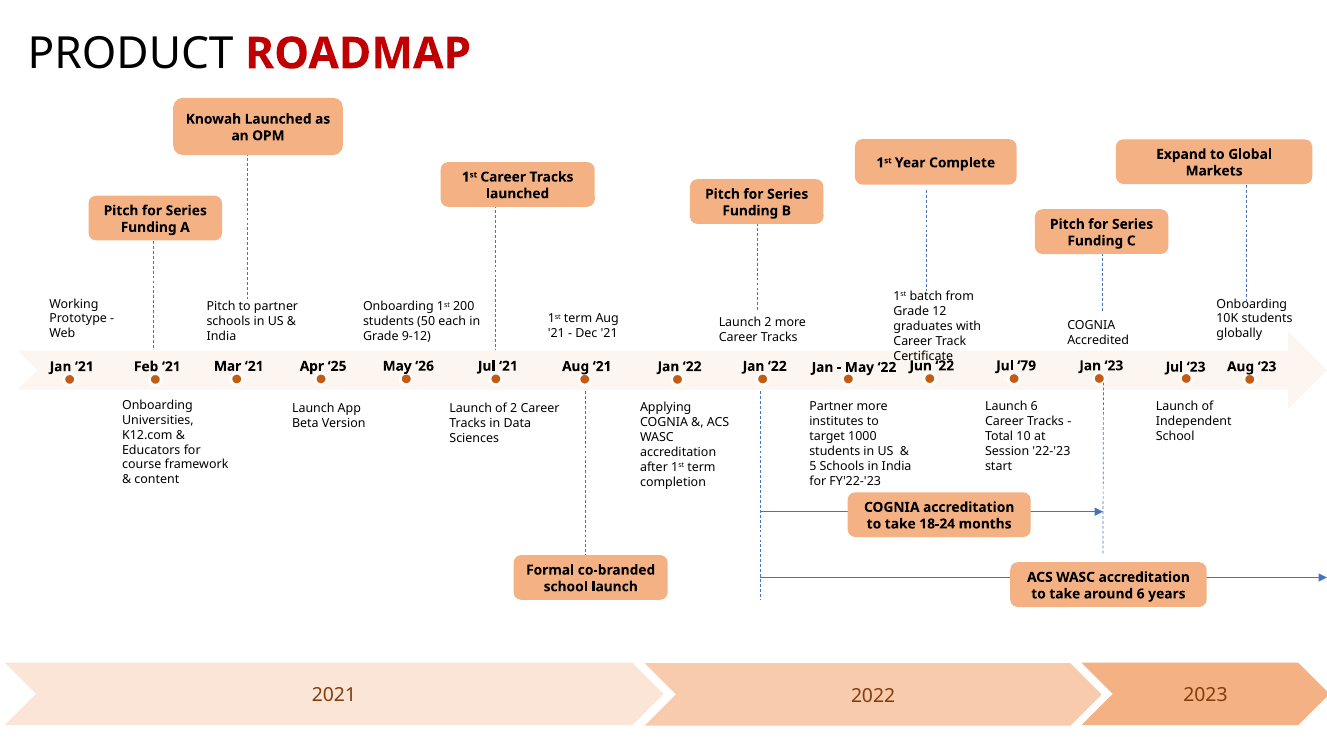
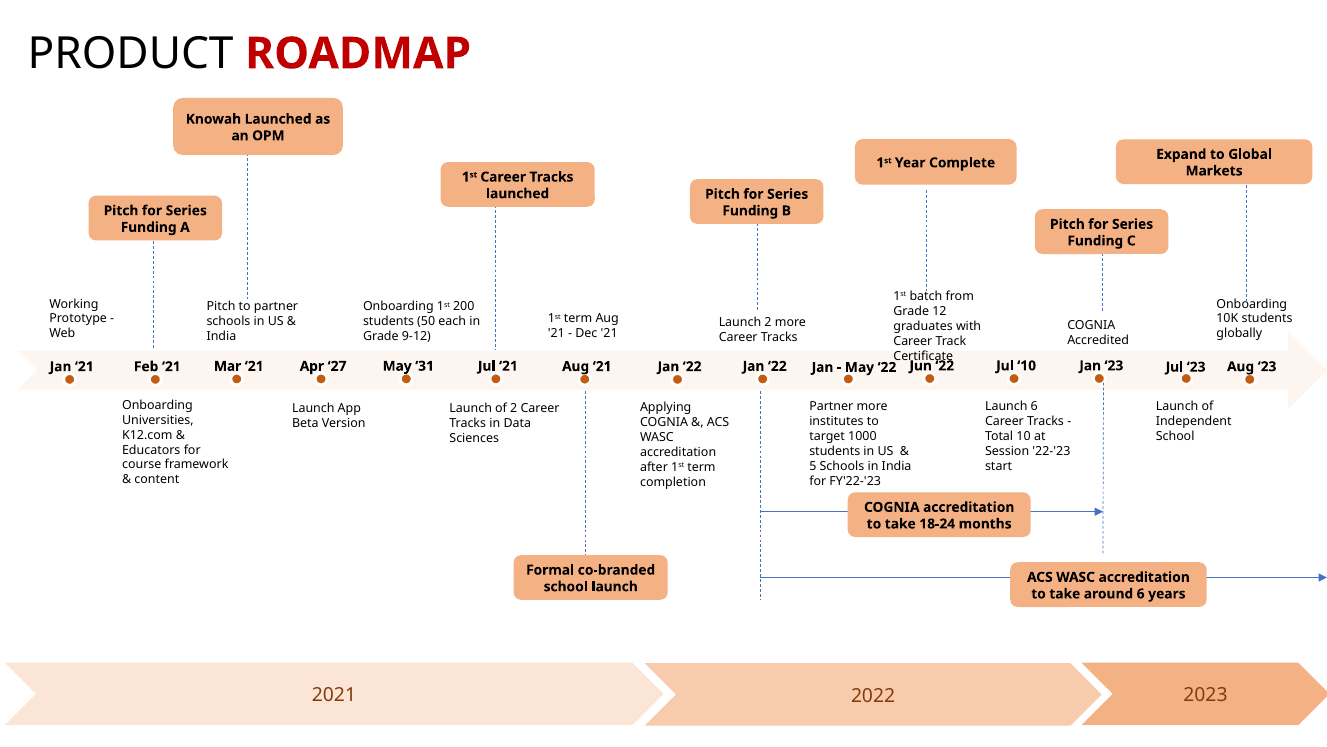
25: 25 -> 27 (337, 366)
26: 26 -> 31 (425, 366)
Jul 79: 79 -> 10 (1027, 366)
